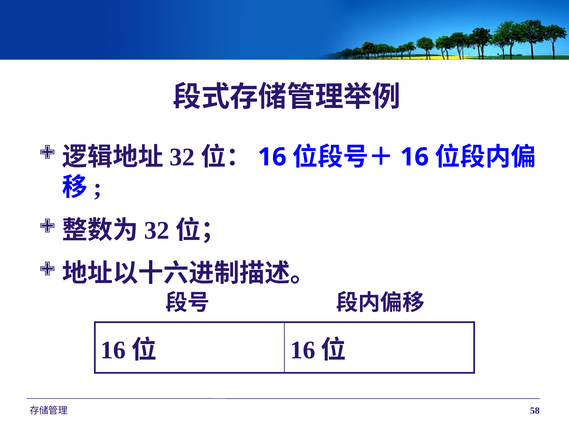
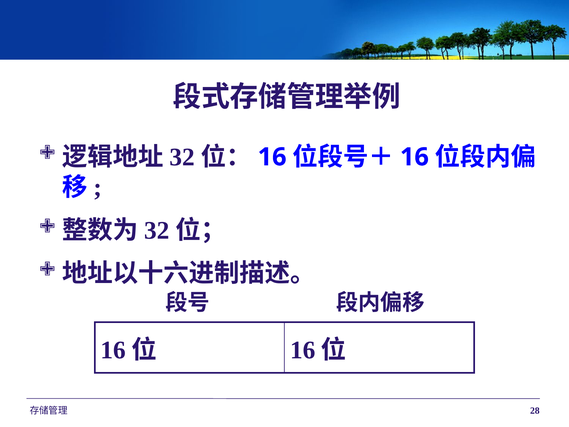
58: 58 -> 28 (535, 411)
